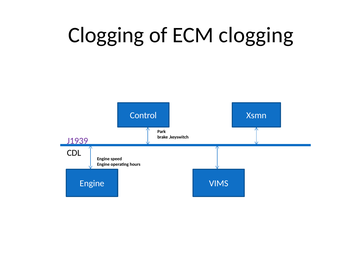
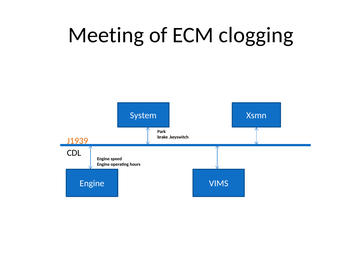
Clogging: Clogging -> Meeting (106, 35)
Control: Control -> System (143, 115)
J1939 colour: purple -> orange (77, 141)
